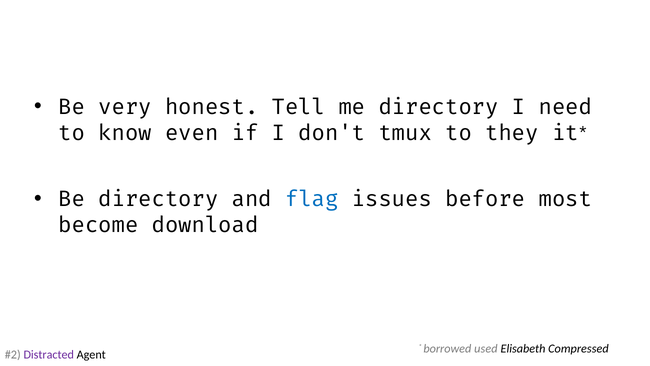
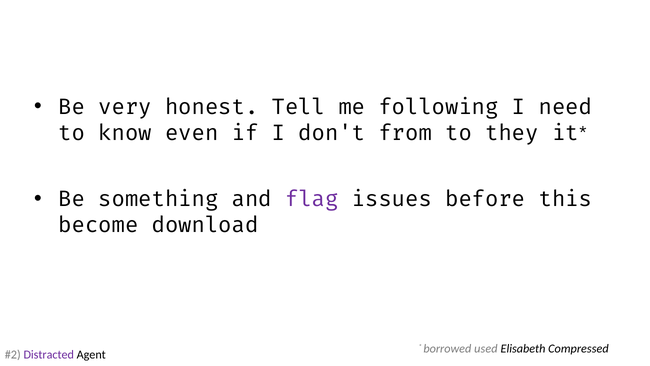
me directory: directory -> following (439, 107)
tmux: tmux -> from (405, 133)
Be directory: directory -> something (158, 199)
flag colour: blue -> purple (312, 199)
most: most -> this (565, 199)
